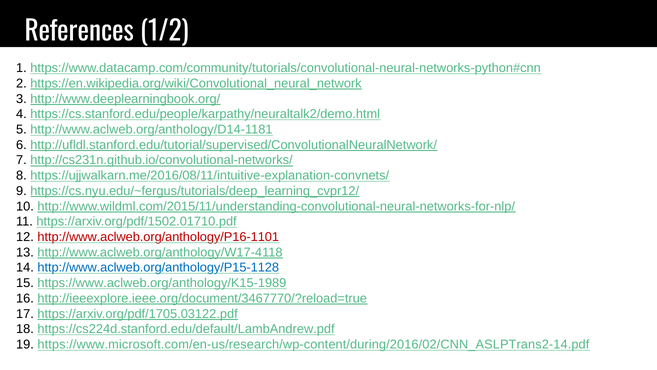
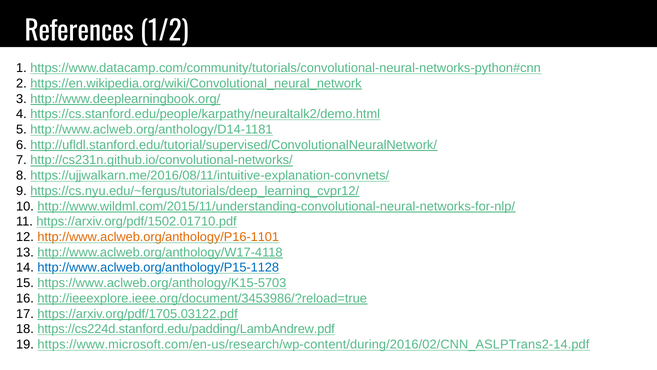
http://www.aclweb.org/anthology/P16-1101 colour: red -> orange (158, 237)
https://www.aclweb.org/anthology/K15-1989: https://www.aclweb.org/anthology/K15-1989 -> https://www.aclweb.org/anthology/K15-5703 (162, 283)
http://ieeexplore.ieee.org/document/3467770/?reload=true: http://ieeexplore.ieee.org/document/3467770/?reload=true -> http://ieeexplore.ieee.org/document/3453986/?reload=true (202, 298)
https://cs224d.stanford.edu/default/LambAndrew.pdf: https://cs224d.stanford.edu/default/LambAndrew.pdf -> https://cs224d.stanford.edu/padding/LambAndrew.pdf (186, 329)
